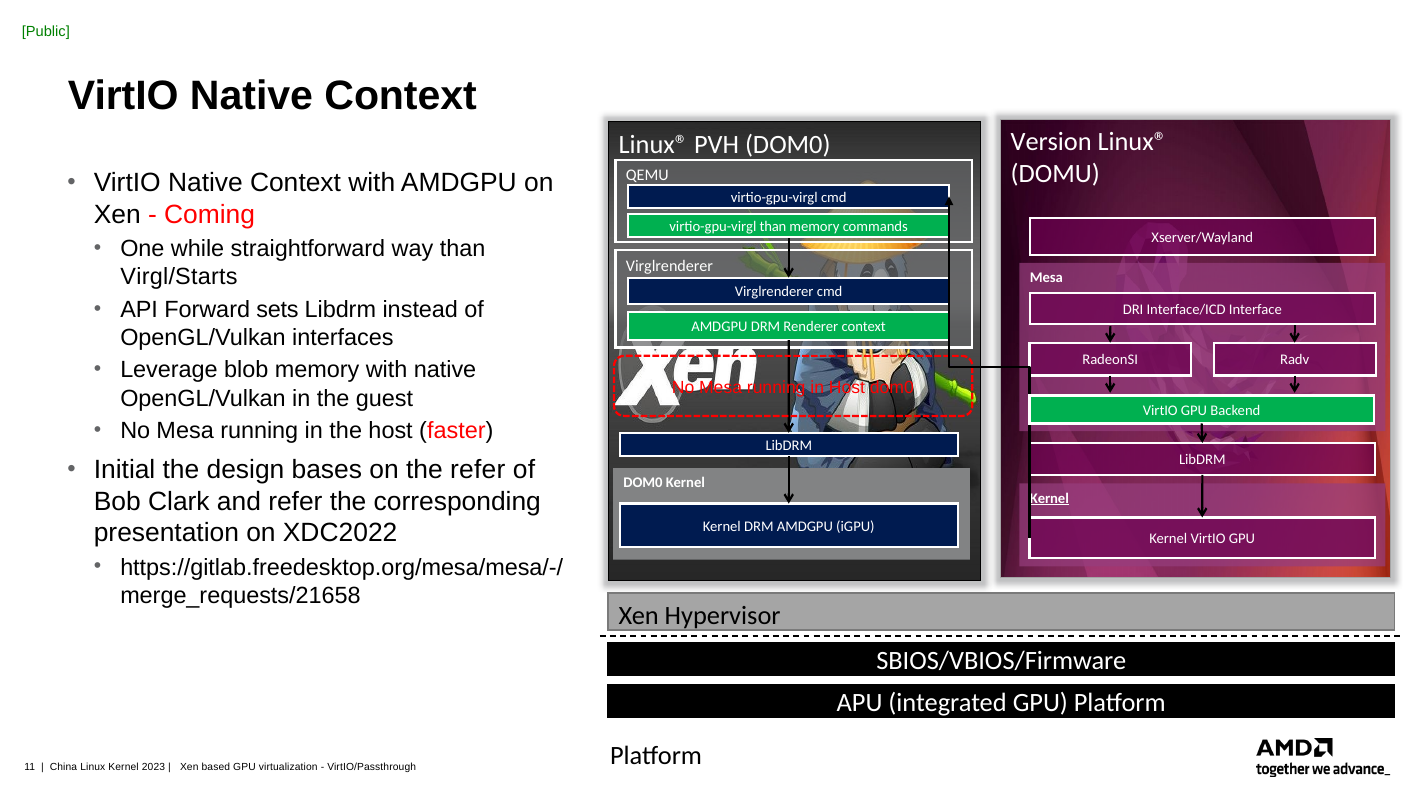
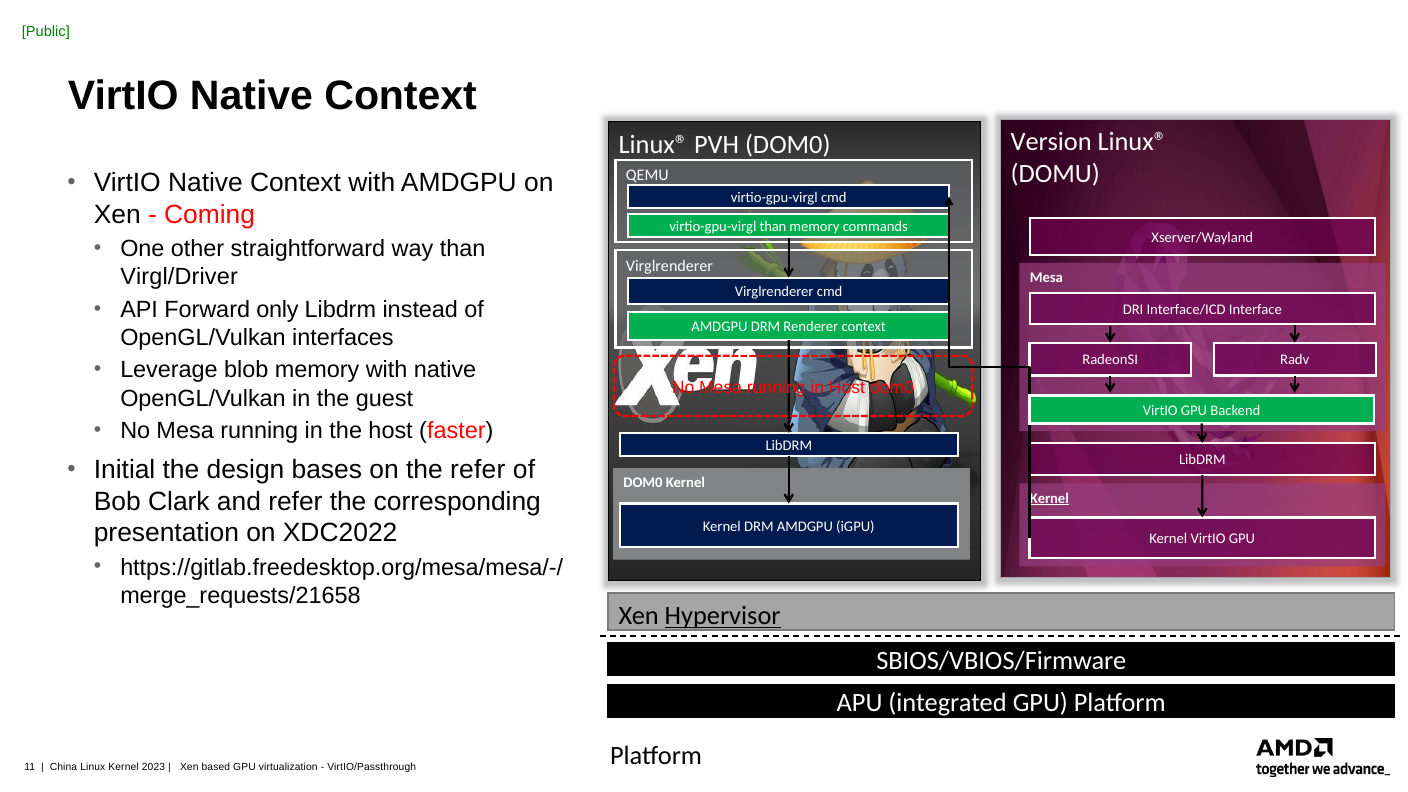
while: while -> other (198, 249)
Virgl/Starts: Virgl/Starts -> Virgl/Driver (179, 277)
sets: sets -> only (278, 310)
Hypervisor underline: none -> present (723, 616)
